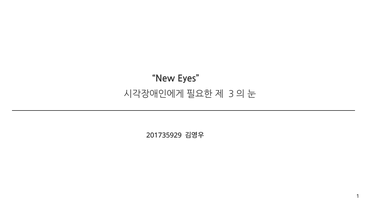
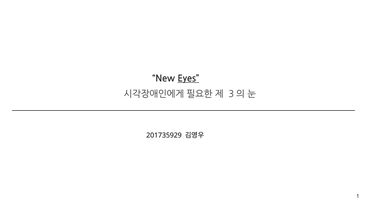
Eyes underline: none -> present (188, 78)
